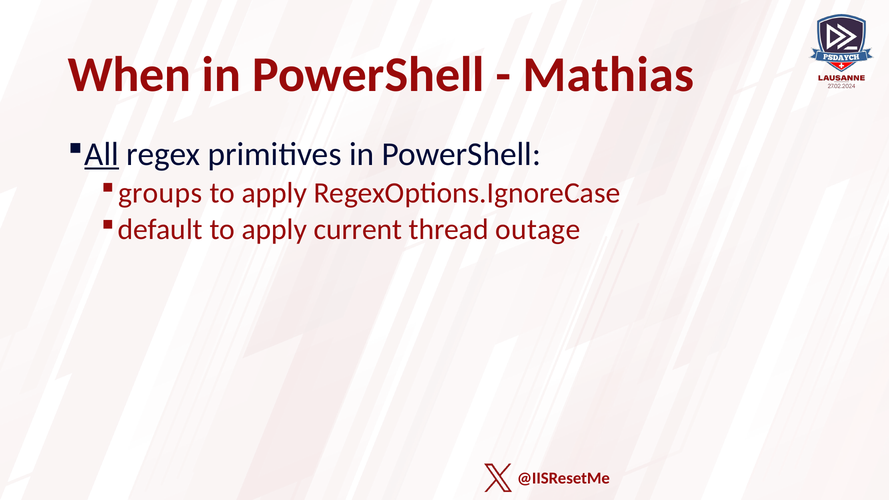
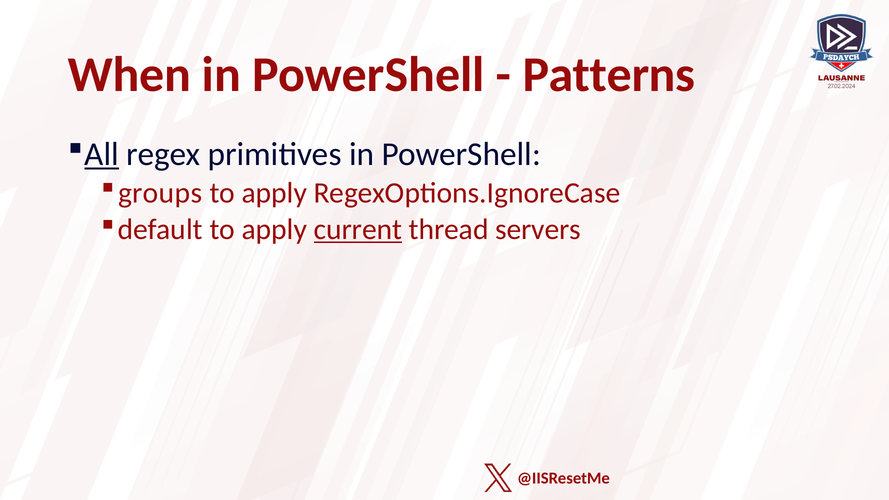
Mathias: Mathias -> Patterns (609, 75)
current underline: none -> present (358, 230)
outage: outage -> servers (538, 230)
